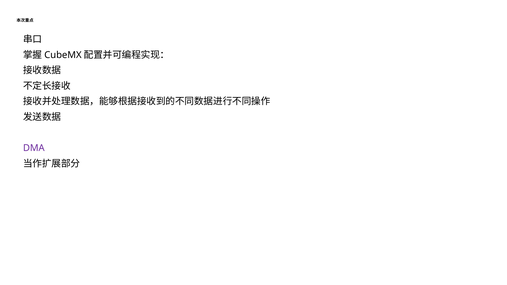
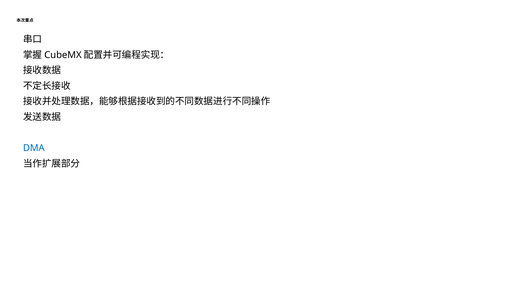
DMA colour: purple -> blue (34, 148)
